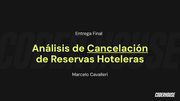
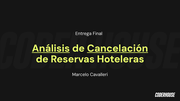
Análisis underline: none -> present (51, 48)
